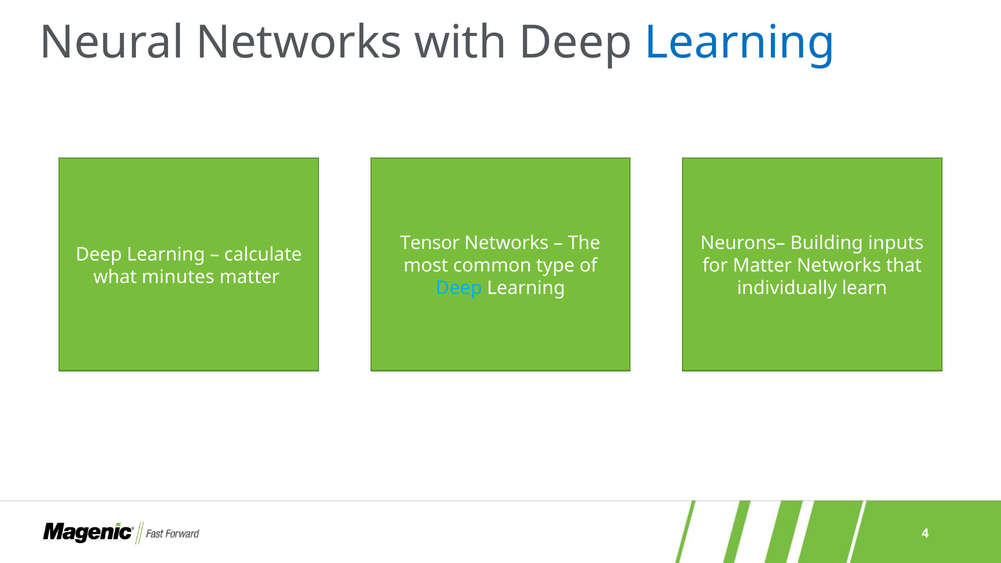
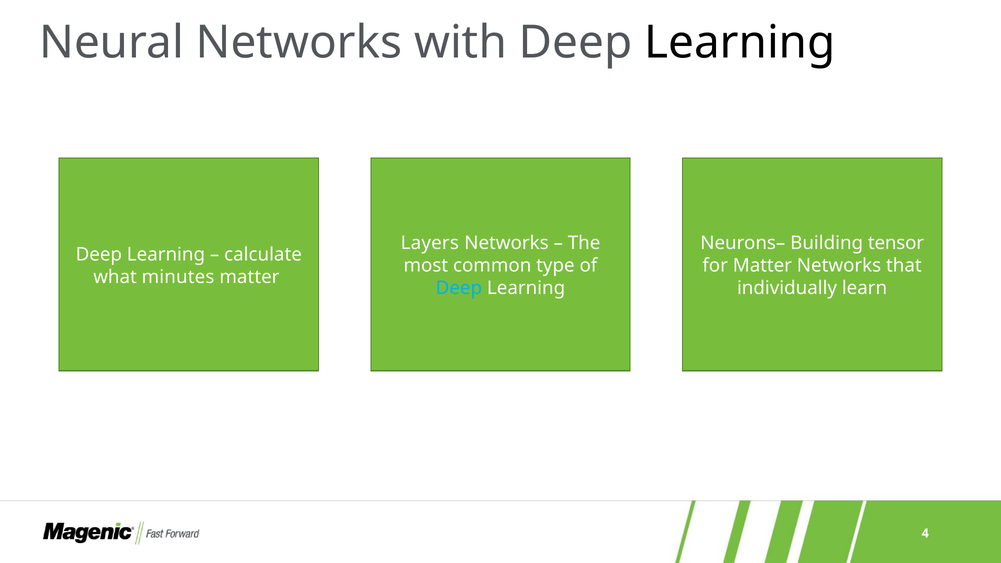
Learning colour: blue -> black (740, 43)
Tensor: Tensor -> Layers (430, 243)
inputs: inputs -> tensor (896, 243)
